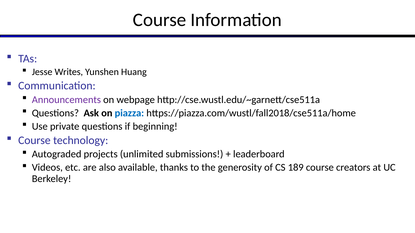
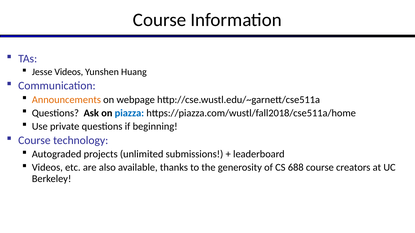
Jesse Writes: Writes -> Videos (69, 72)
Announcements colour: purple -> orange (66, 100)
189: 189 -> 688 (296, 168)
